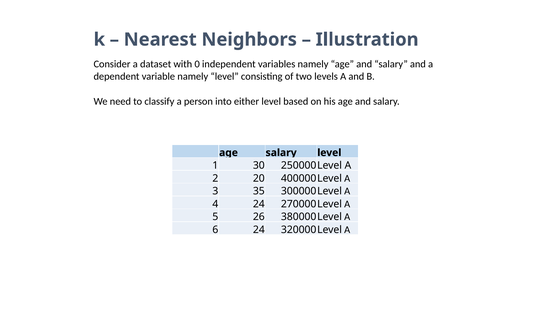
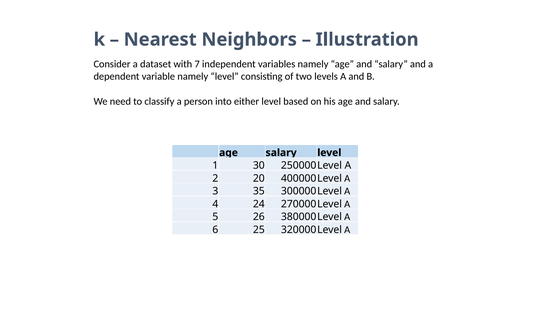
0: 0 -> 7 (197, 64)
6 24: 24 -> 25 (259, 230)
